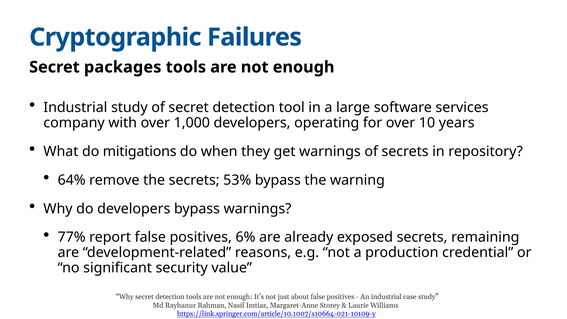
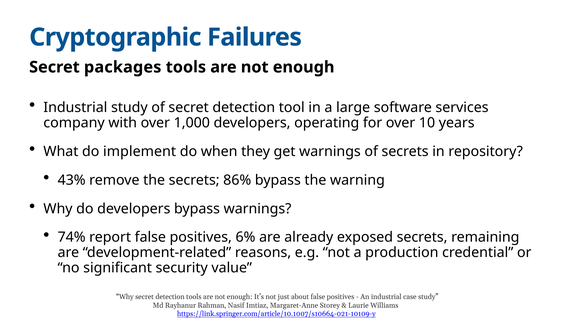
mitigations: mitigations -> implement (140, 151)
64%: 64% -> 43% (72, 180)
53%: 53% -> 86% (237, 180)
77%: 77% -> 74% (72, 237)
